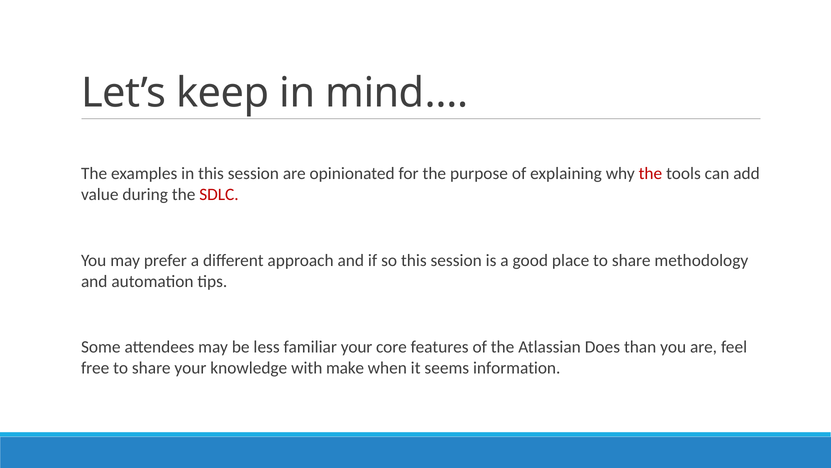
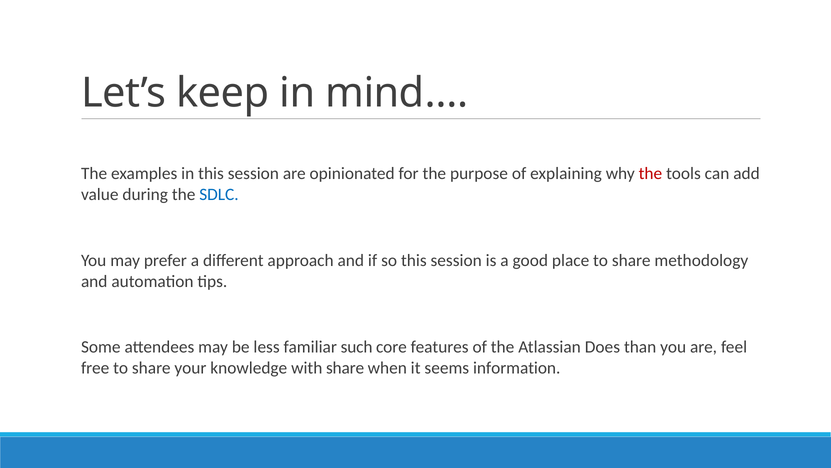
SDLC colour: red -> blue (219, 194)
familiar your: your -> such (357, 347)
with make: make -> share (345, 368)
